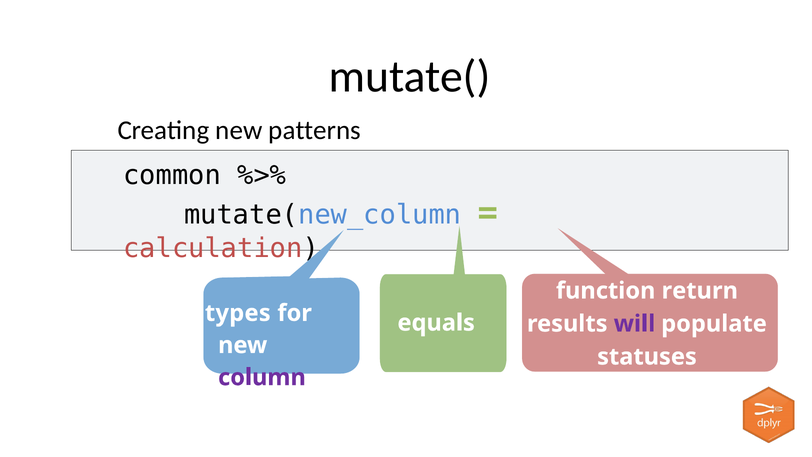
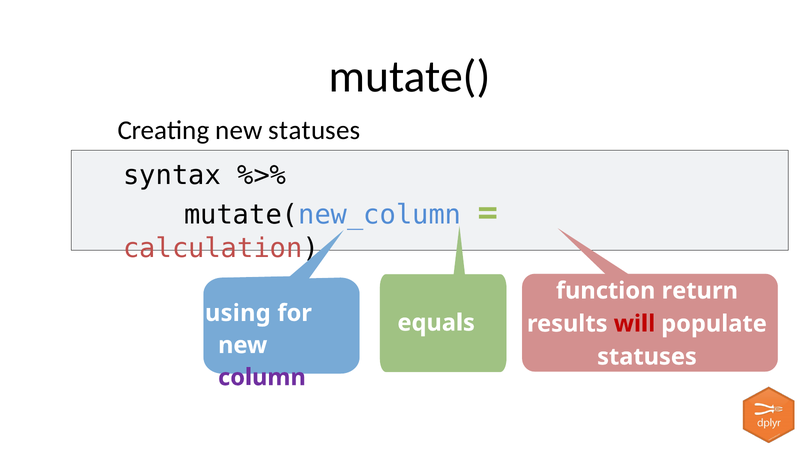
new patterns: patterns -> statuses (315, 130)
common: common -> syntax (172, 175)
types: types -> using (238, 313)
will colour: purple -> red (634, 324)
